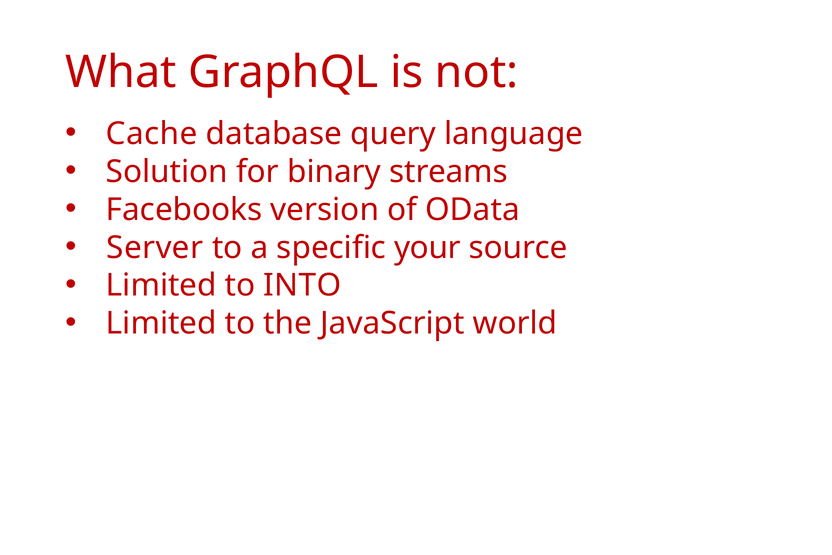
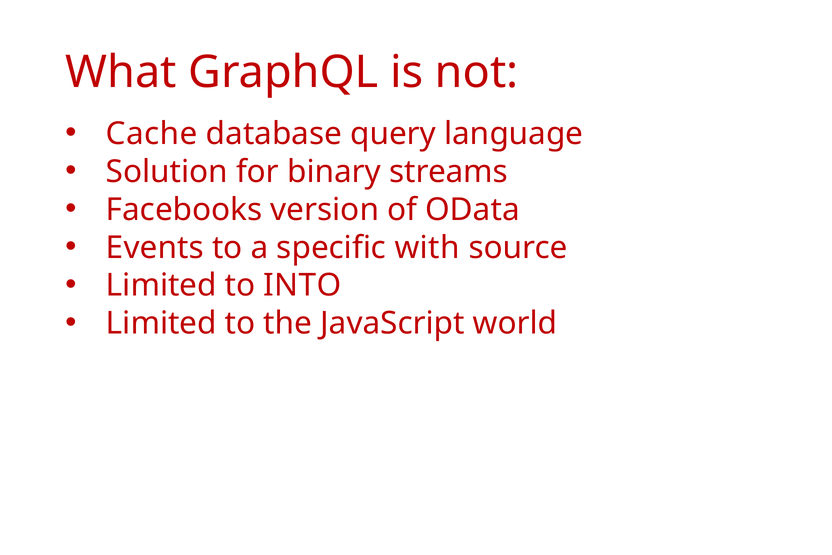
Server: Server -> Events (155, 247)
your: your -> with (427, 247)
